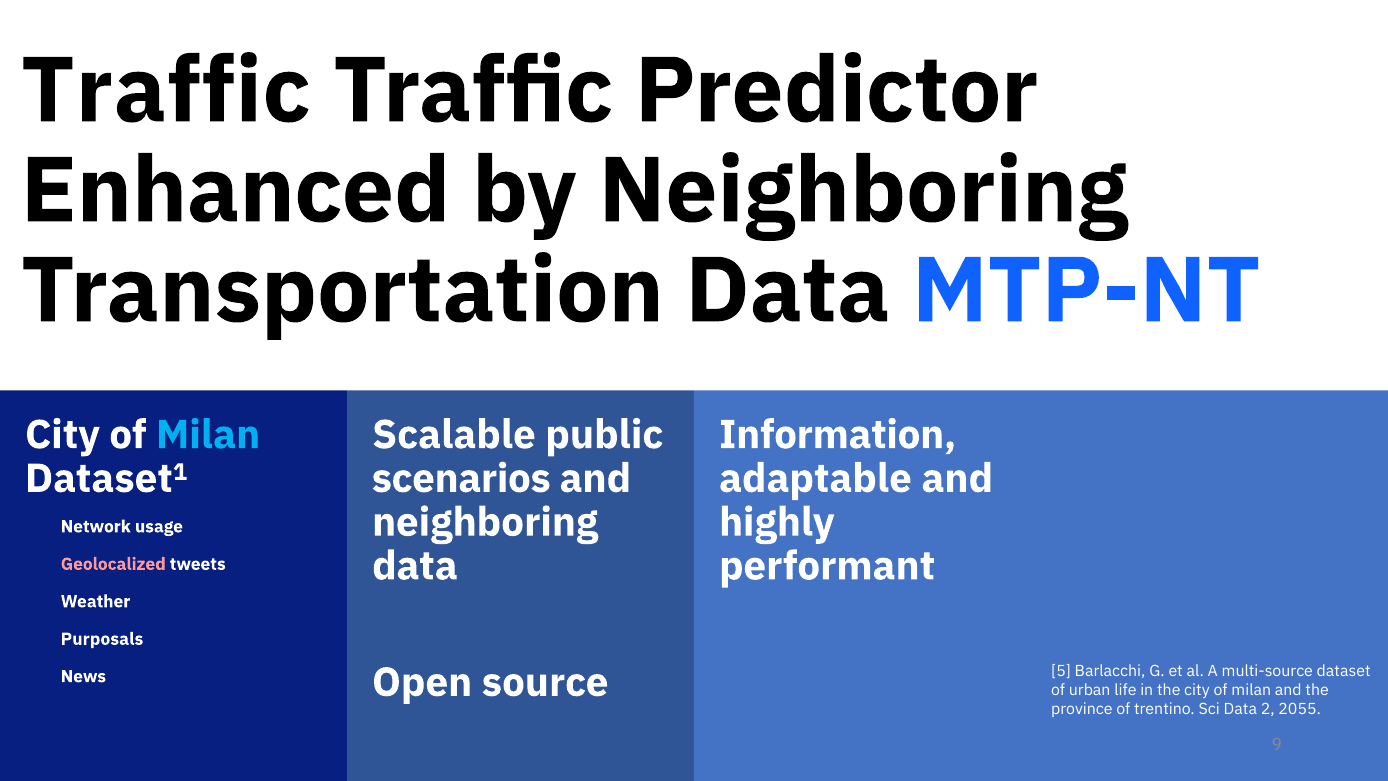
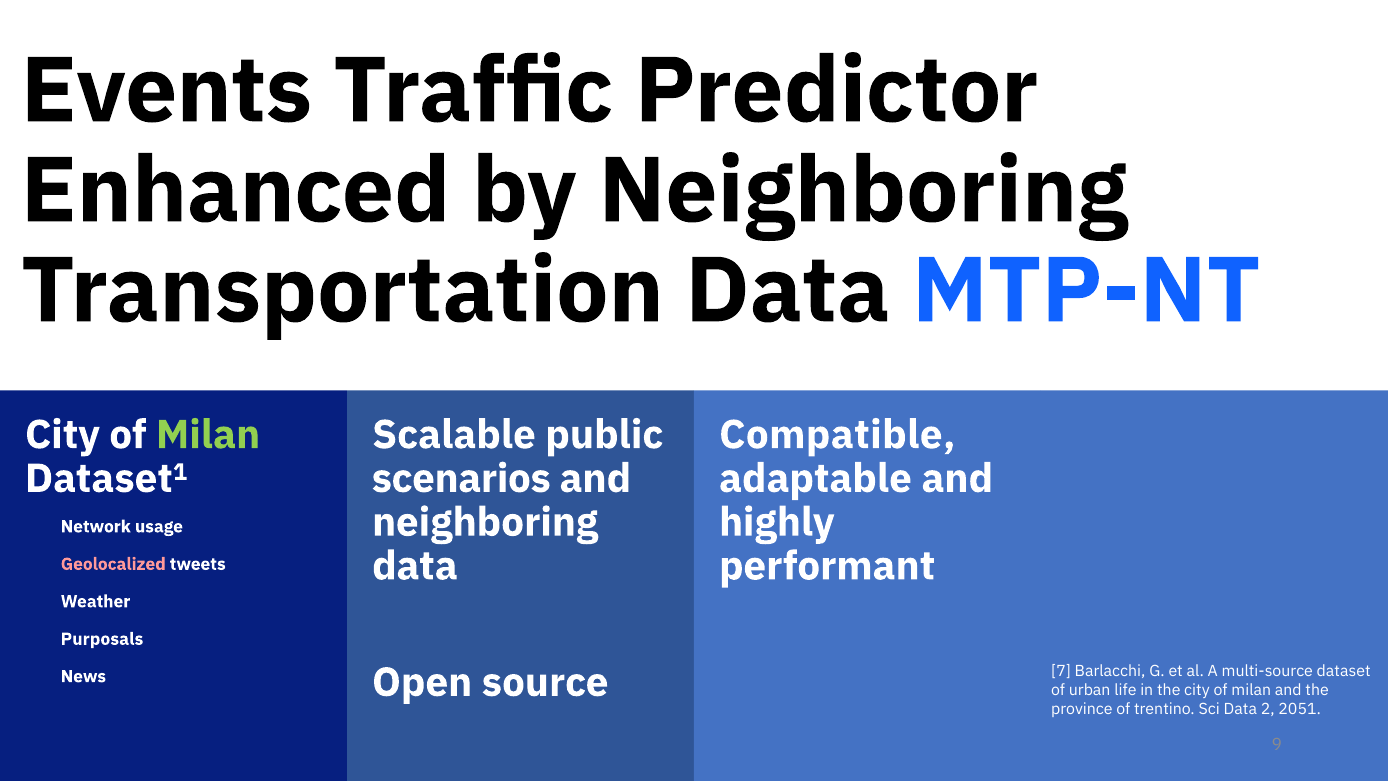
Traffic: Traffic -> Events (166, 91)
Milan colour: light blue -> light green (208, 435)
Information: Information -> Compatible (837, 435)
5: 5 -> 7 (1061, 671)
2055: 2055 -> 2051 (1300, 709)
